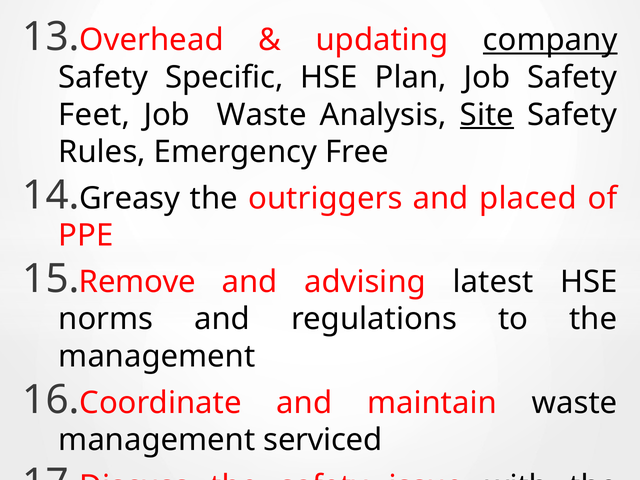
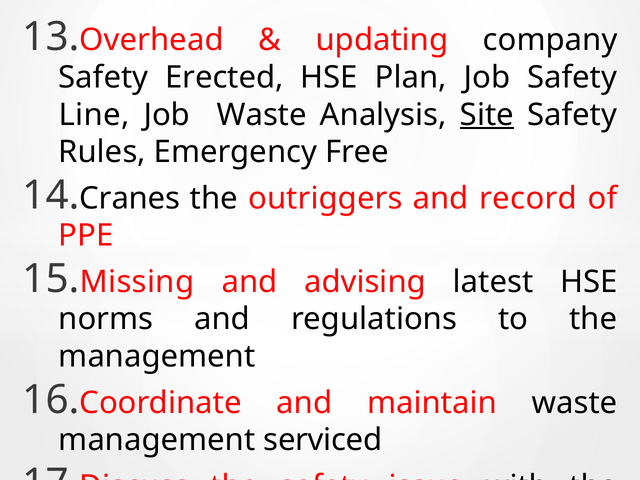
company underline: present -> none (550, 40)
Specific: Specific -> Erected (224, 77)
Feet: Feet -> Line (94, 115)
Greasy: Greasy -> Cranes (130, 198)
placed: placed -> record (528, 198)
Remove: Remove -> Missing (137, 282)
